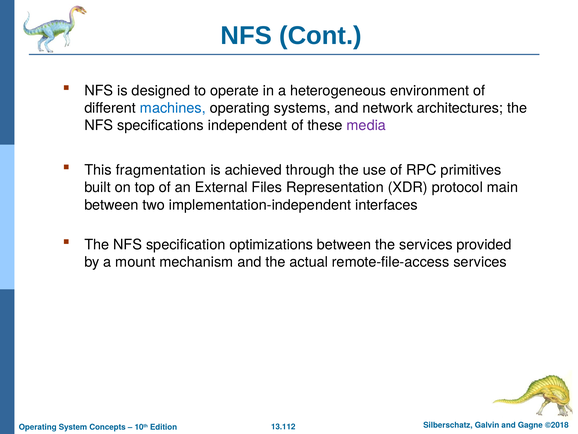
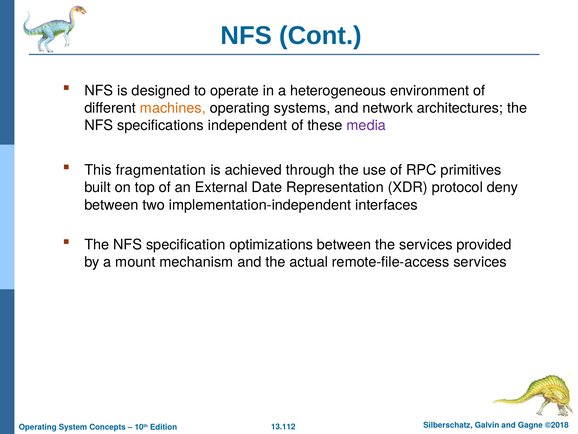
machines colour: blue -> orange (173, 108)
Files: Files -> Date (267, 187)
main: main -> deny (503, 187)
